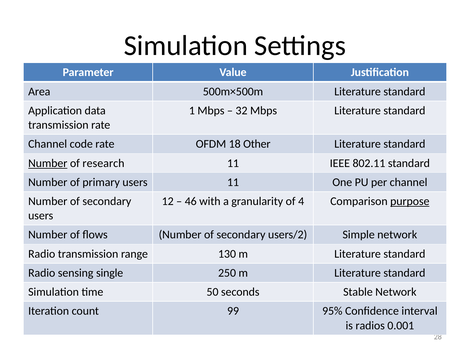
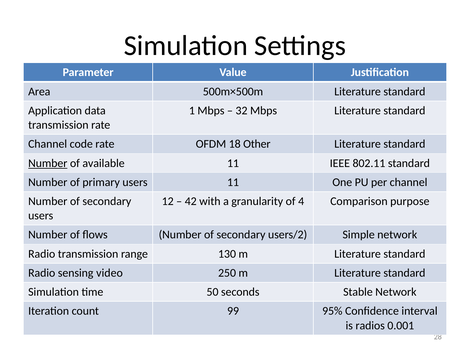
research: research -> available (104, 163)
46: 46 -> 42 (191, 201)
purpose underline: present -> none (410, 201)
single: single -> video (109, 273)
